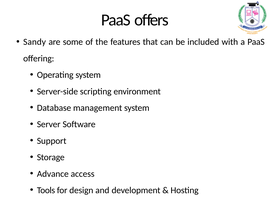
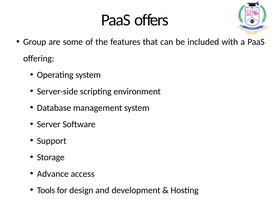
Sandy: Sandy -> Group (35, 42)
